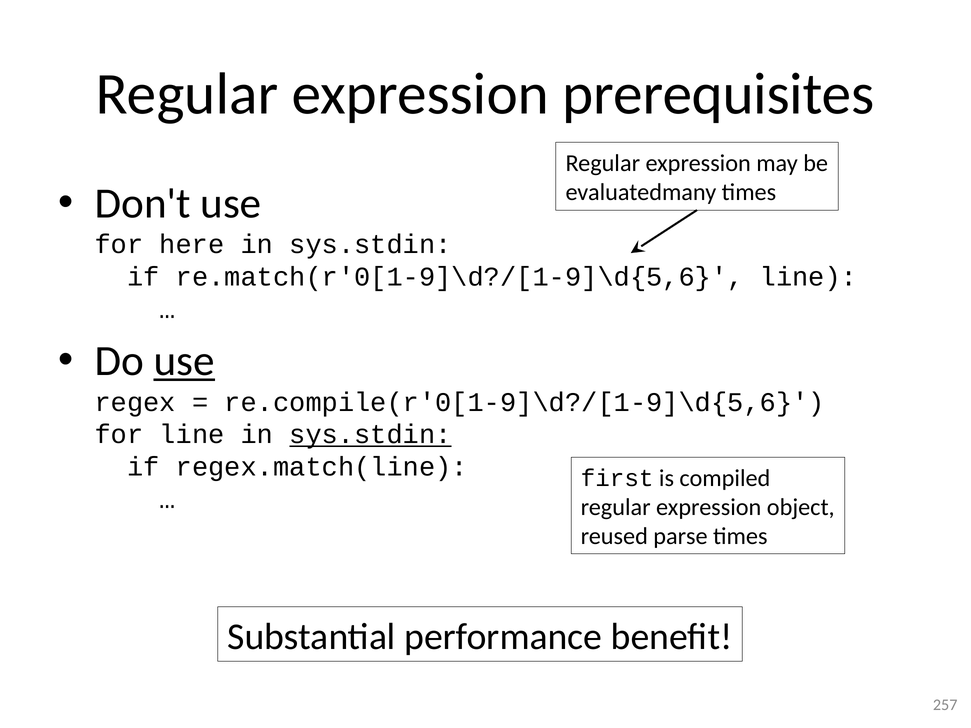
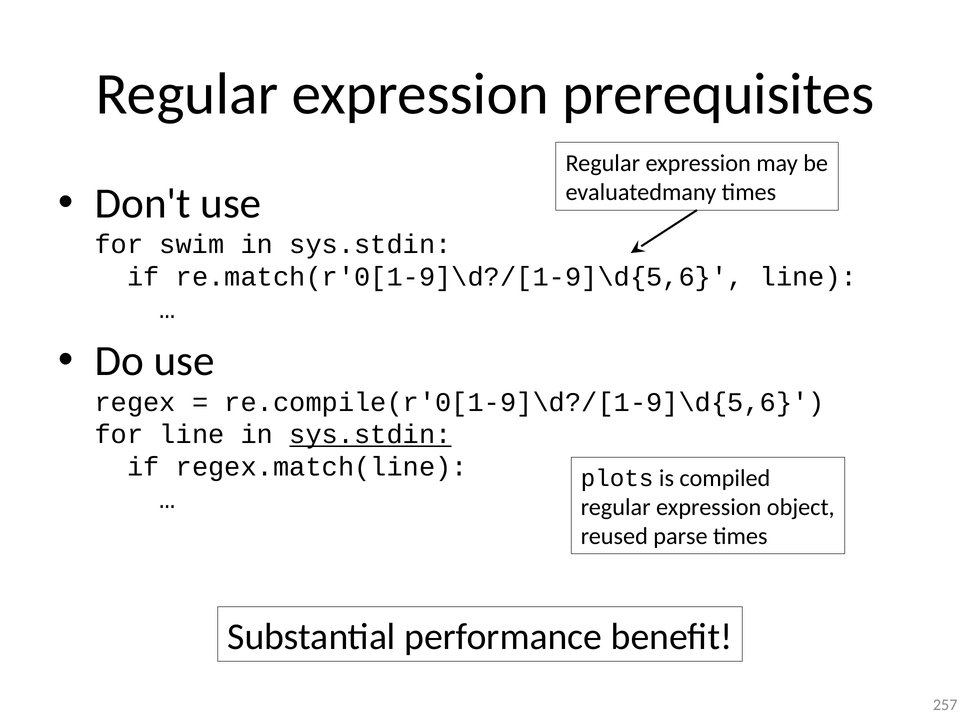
here: here -> swim (192, 245)
use underline: present -> none (184, 361)
first: first -> plots (617, 478)
